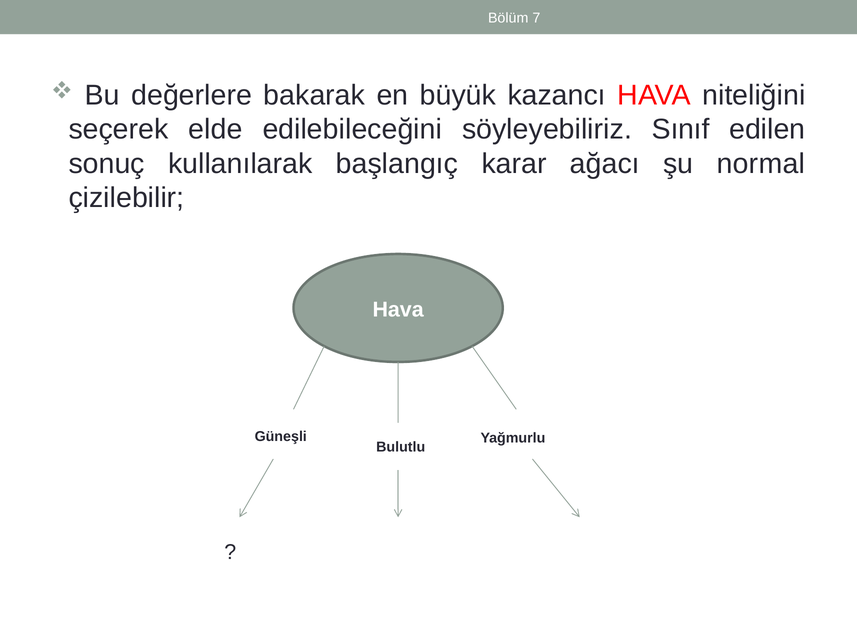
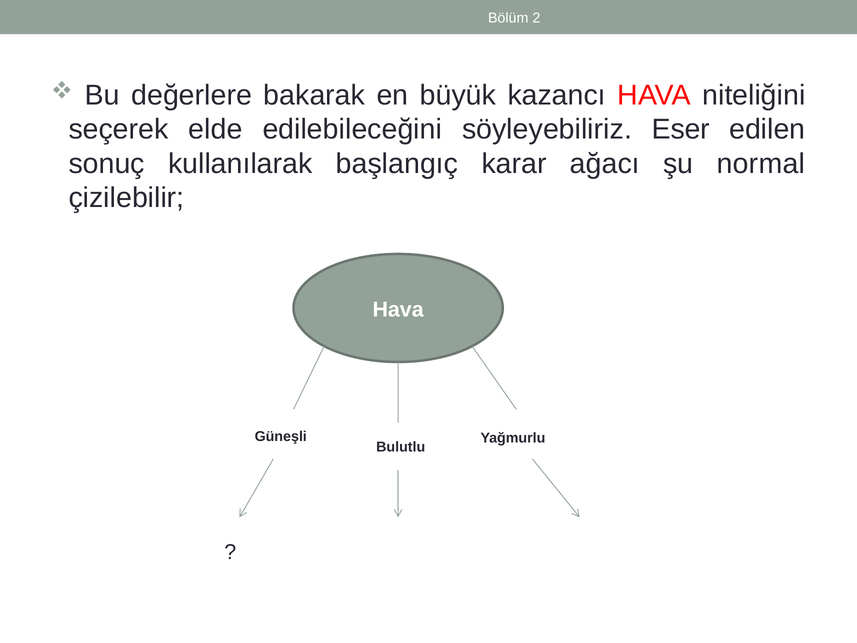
7: 7 -> 2 (536, 18)
Sınıf: Sınıf -> Eser (681, 129)
